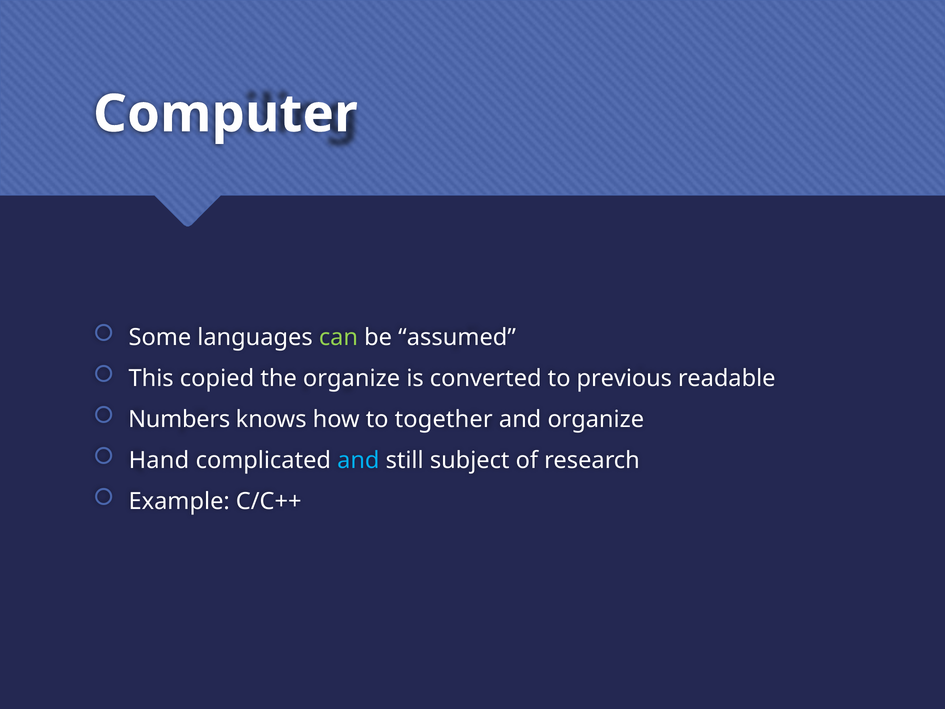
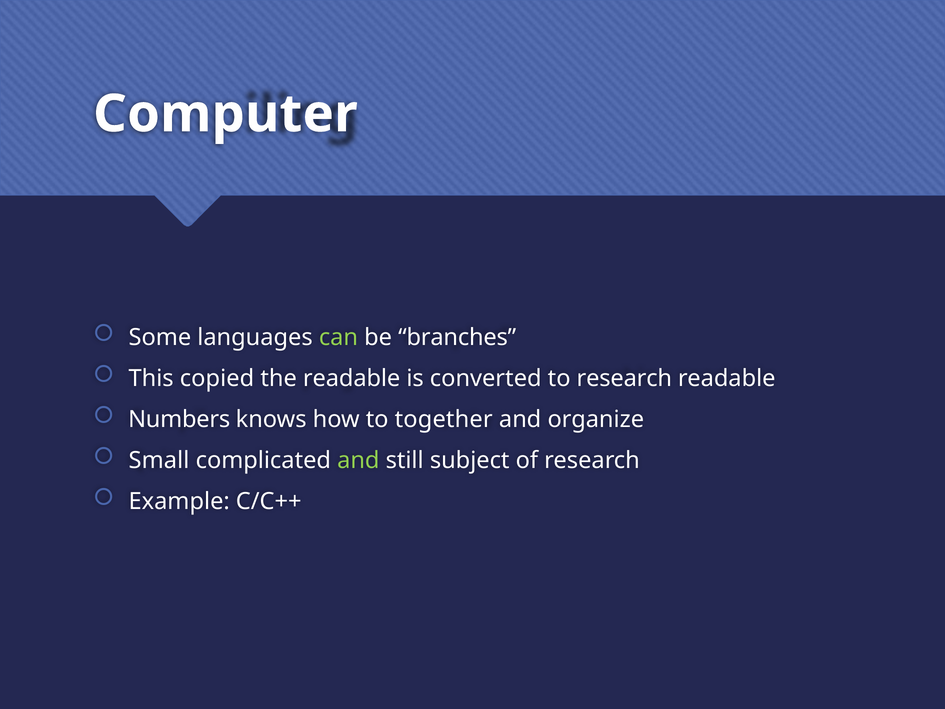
assumed: assumed -> branches (457, 337)
the organize: organize -> readable (352, 378)
to previous: previous -> research (624, 378)
Hand: Hand -> Small (159, 460)
and colour: light blue -> light green (358, 460)
